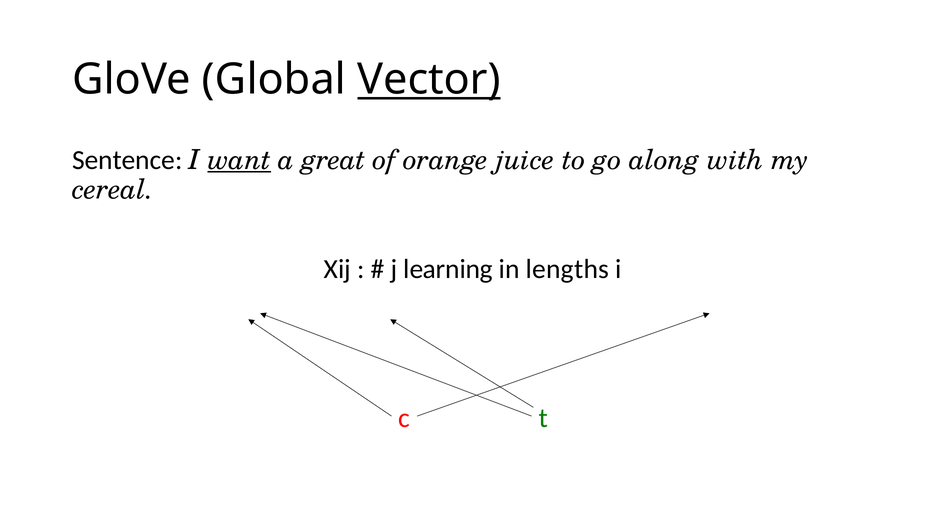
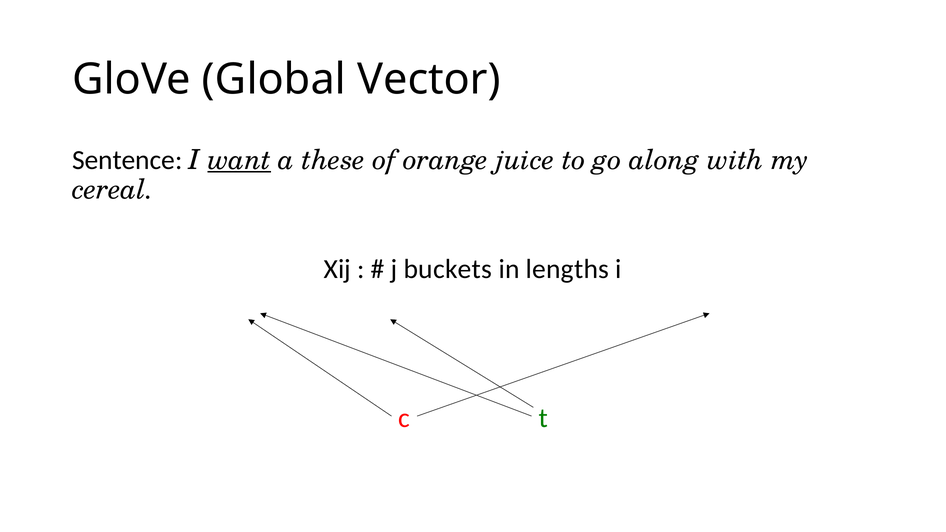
Vector underline: present -> none (429, 79)
great: great -> these (333, 160)
learning: learning -> buckets (448, 269)
